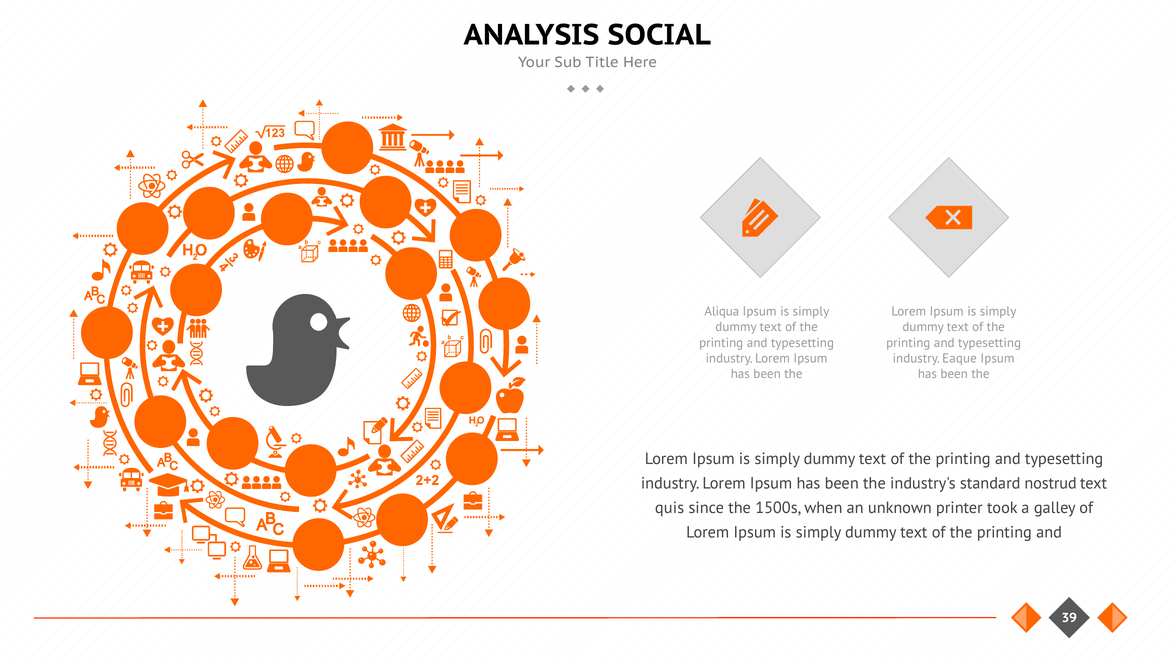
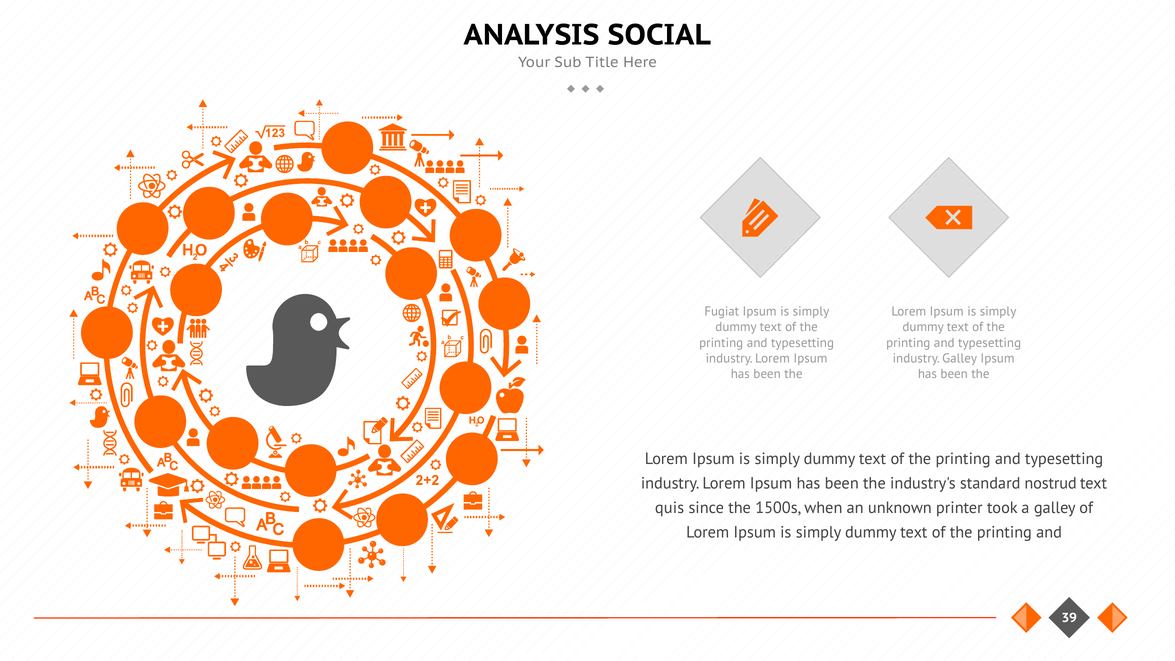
Aliqua: Aliqua -> Fugiat (722, 312)
industry Eaque: Eaque -> Galley (960, 358)
